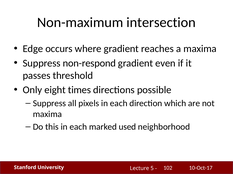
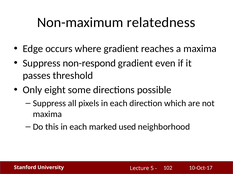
intersection: intersection -> relatedness (161, 23)
times: times -> some (79, 90)
